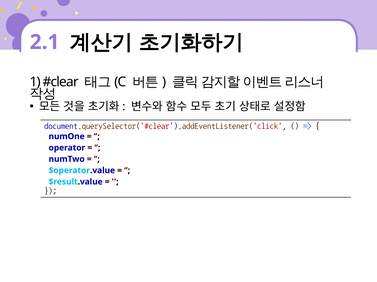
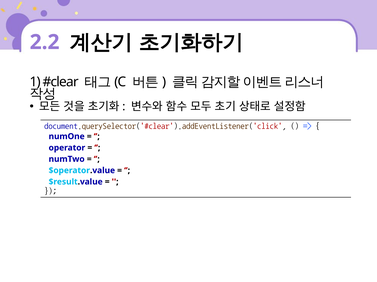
2.1: 2.1 -> 2.2 (45, 42)
